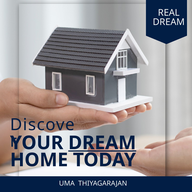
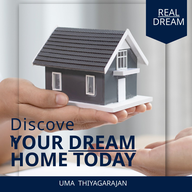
REAL underline: none -> present (169, 13)
